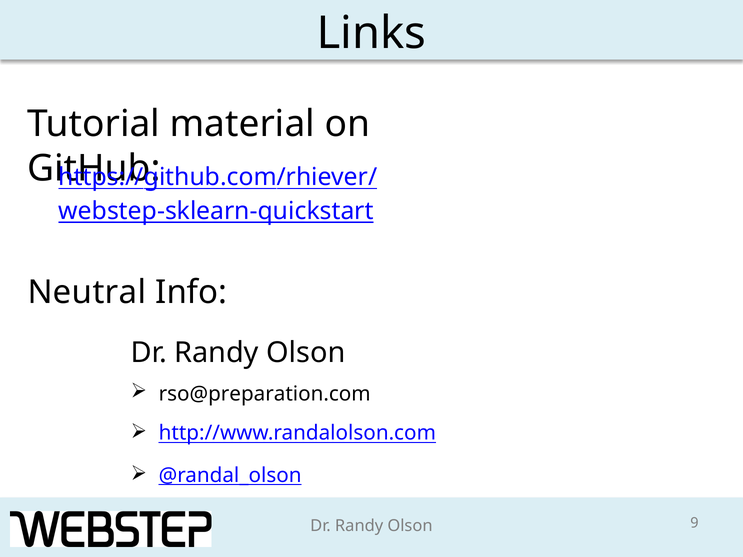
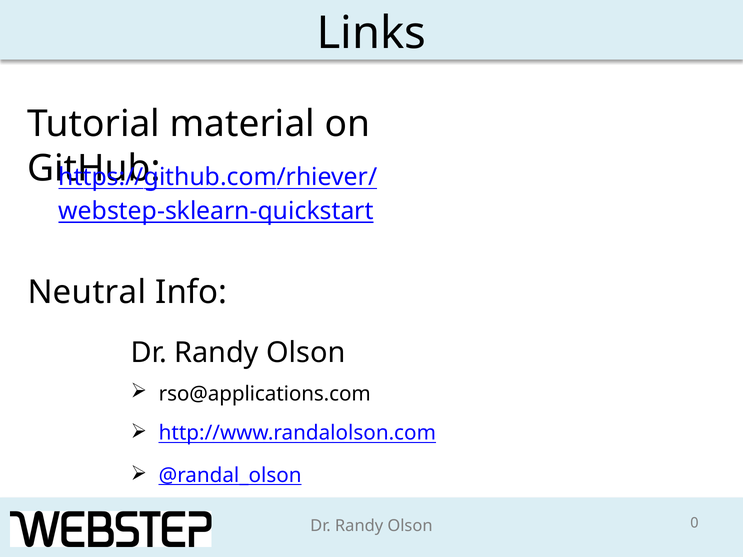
rso@preparation.com: rso@preparation.com -> rso@applications.com (265, 394)
9: 9 -> 0 (694, 523)
